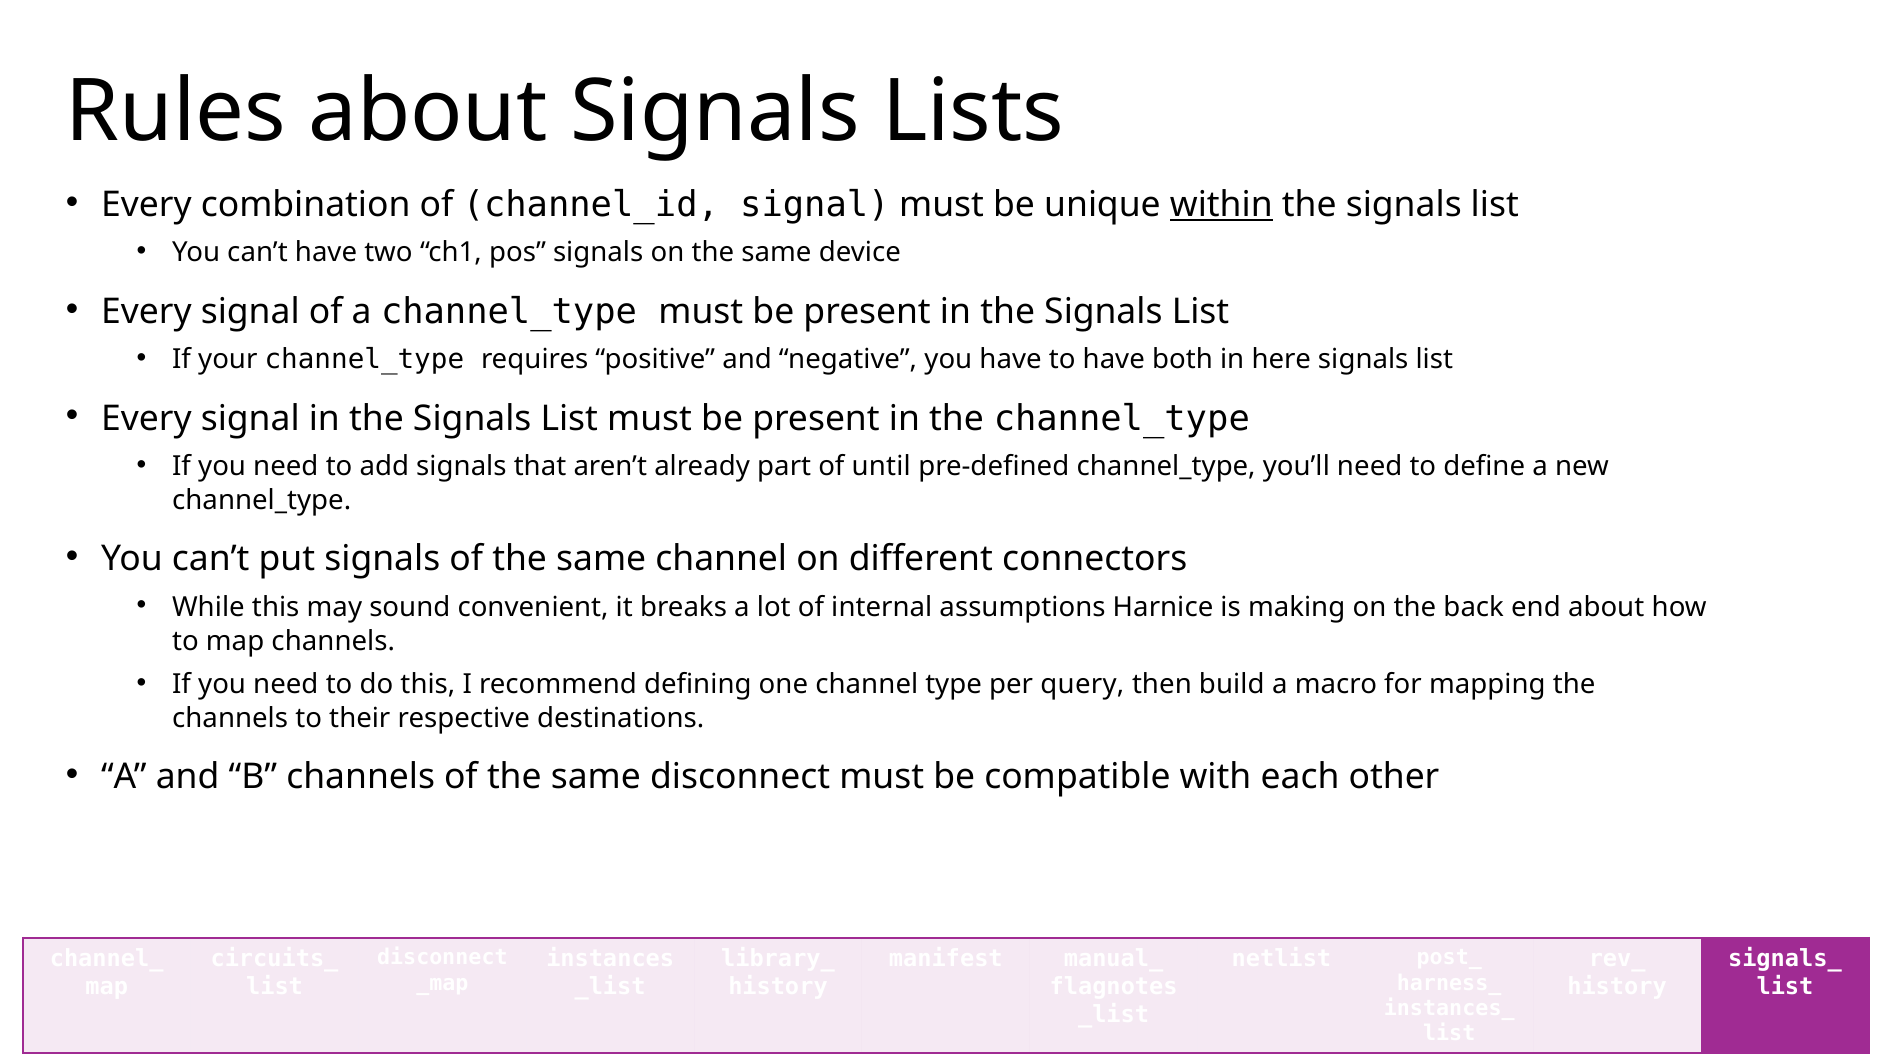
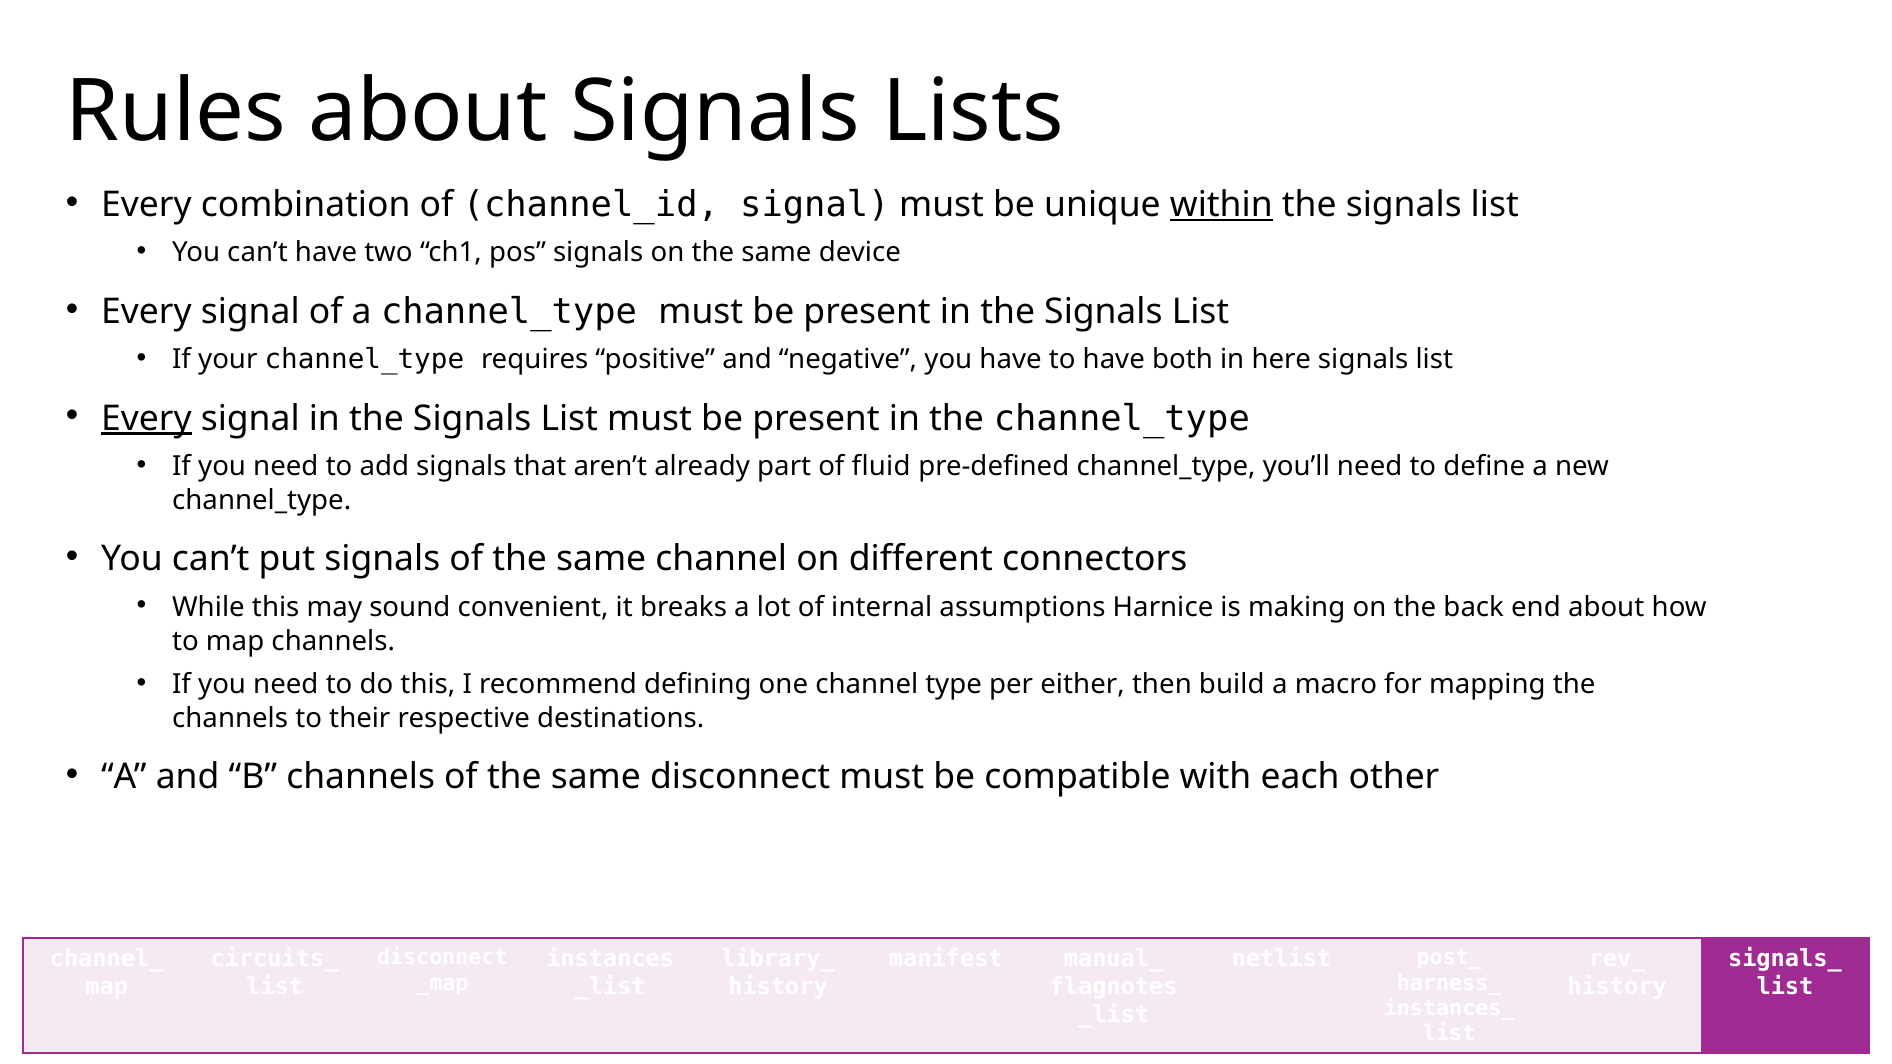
Every underline: none -> present (146, 418)
until: until -> fluid (881, 467)
query: query -> either (1083, 685)
